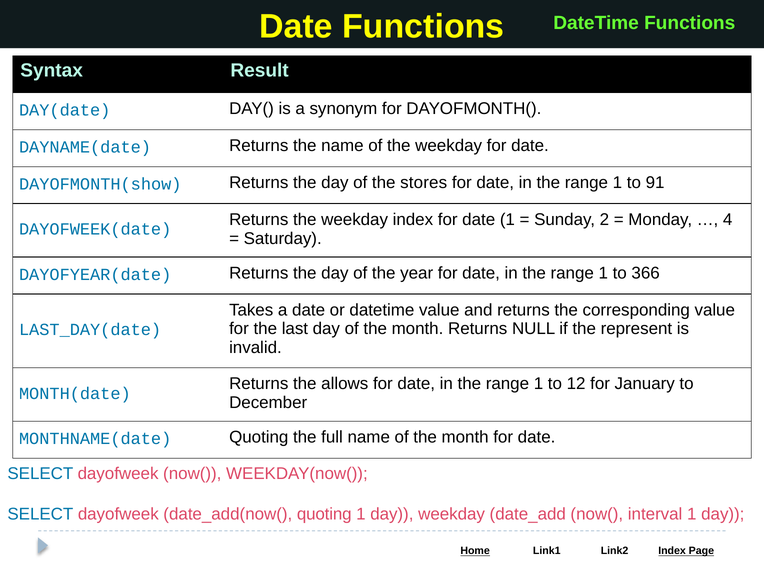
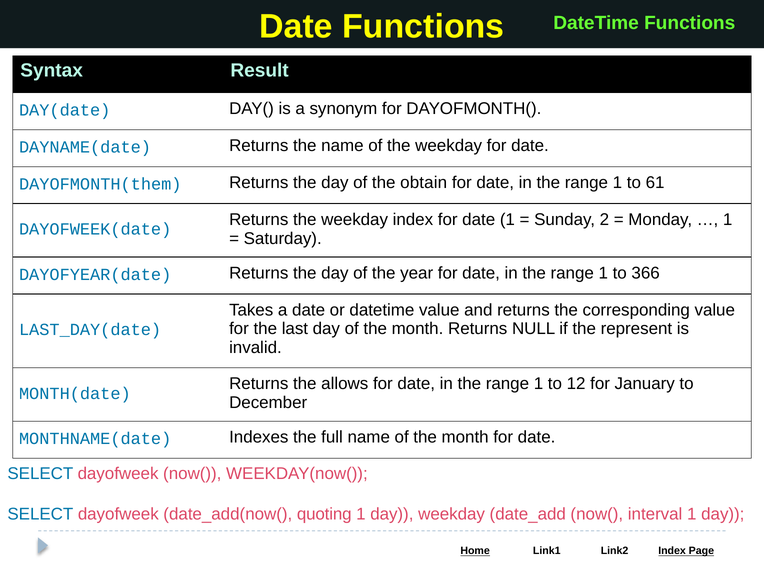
DAYOFMONTH(show: DAYOFMONTH(show -> DAYOFMONTH(them (100, 184)
stores: stores -> obtain (424, 183)
91: 91 -> 61 (655, 183)
4: 4 -> 1 (728, 220)
MONTHNAME(date Quoting: Quoting -> Indexes (259, 437)
